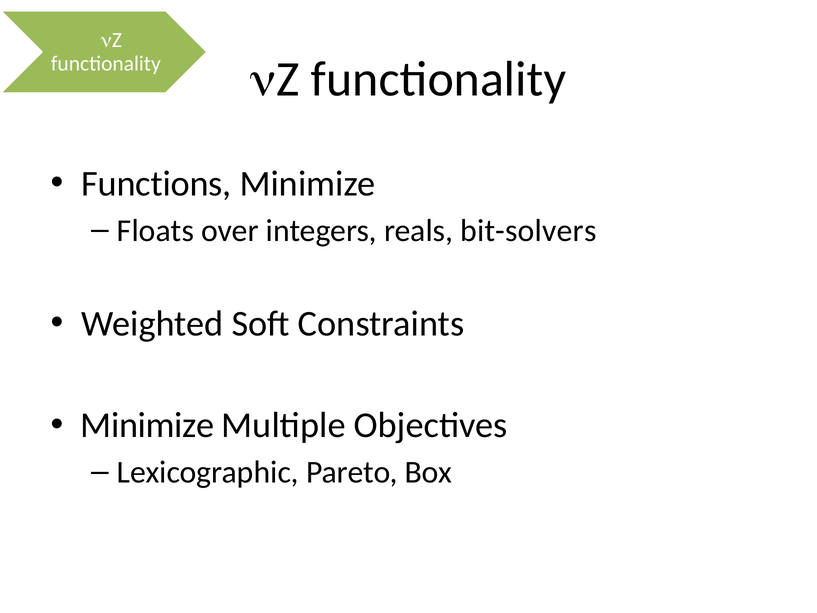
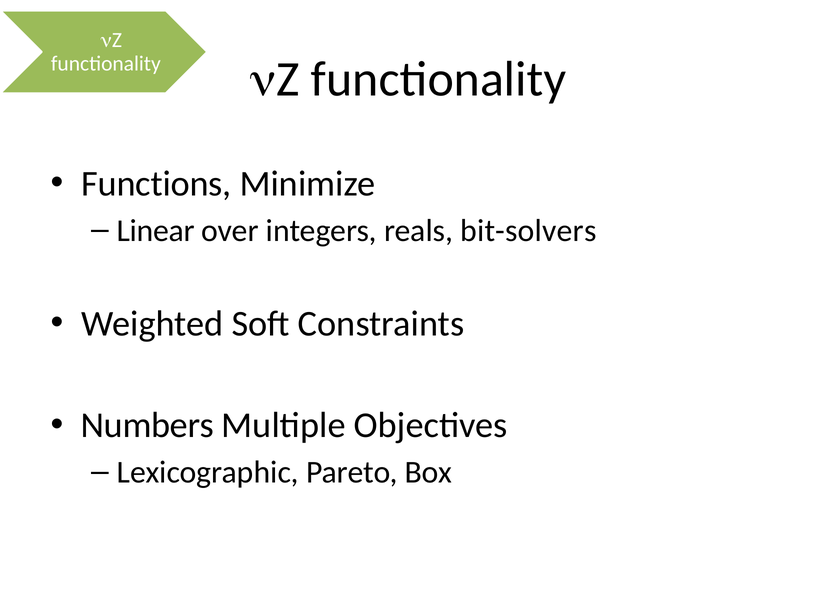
Floats: Floats -> Linear (156, 231)
Minimize: Minimize -> Numbers (147, 425)
